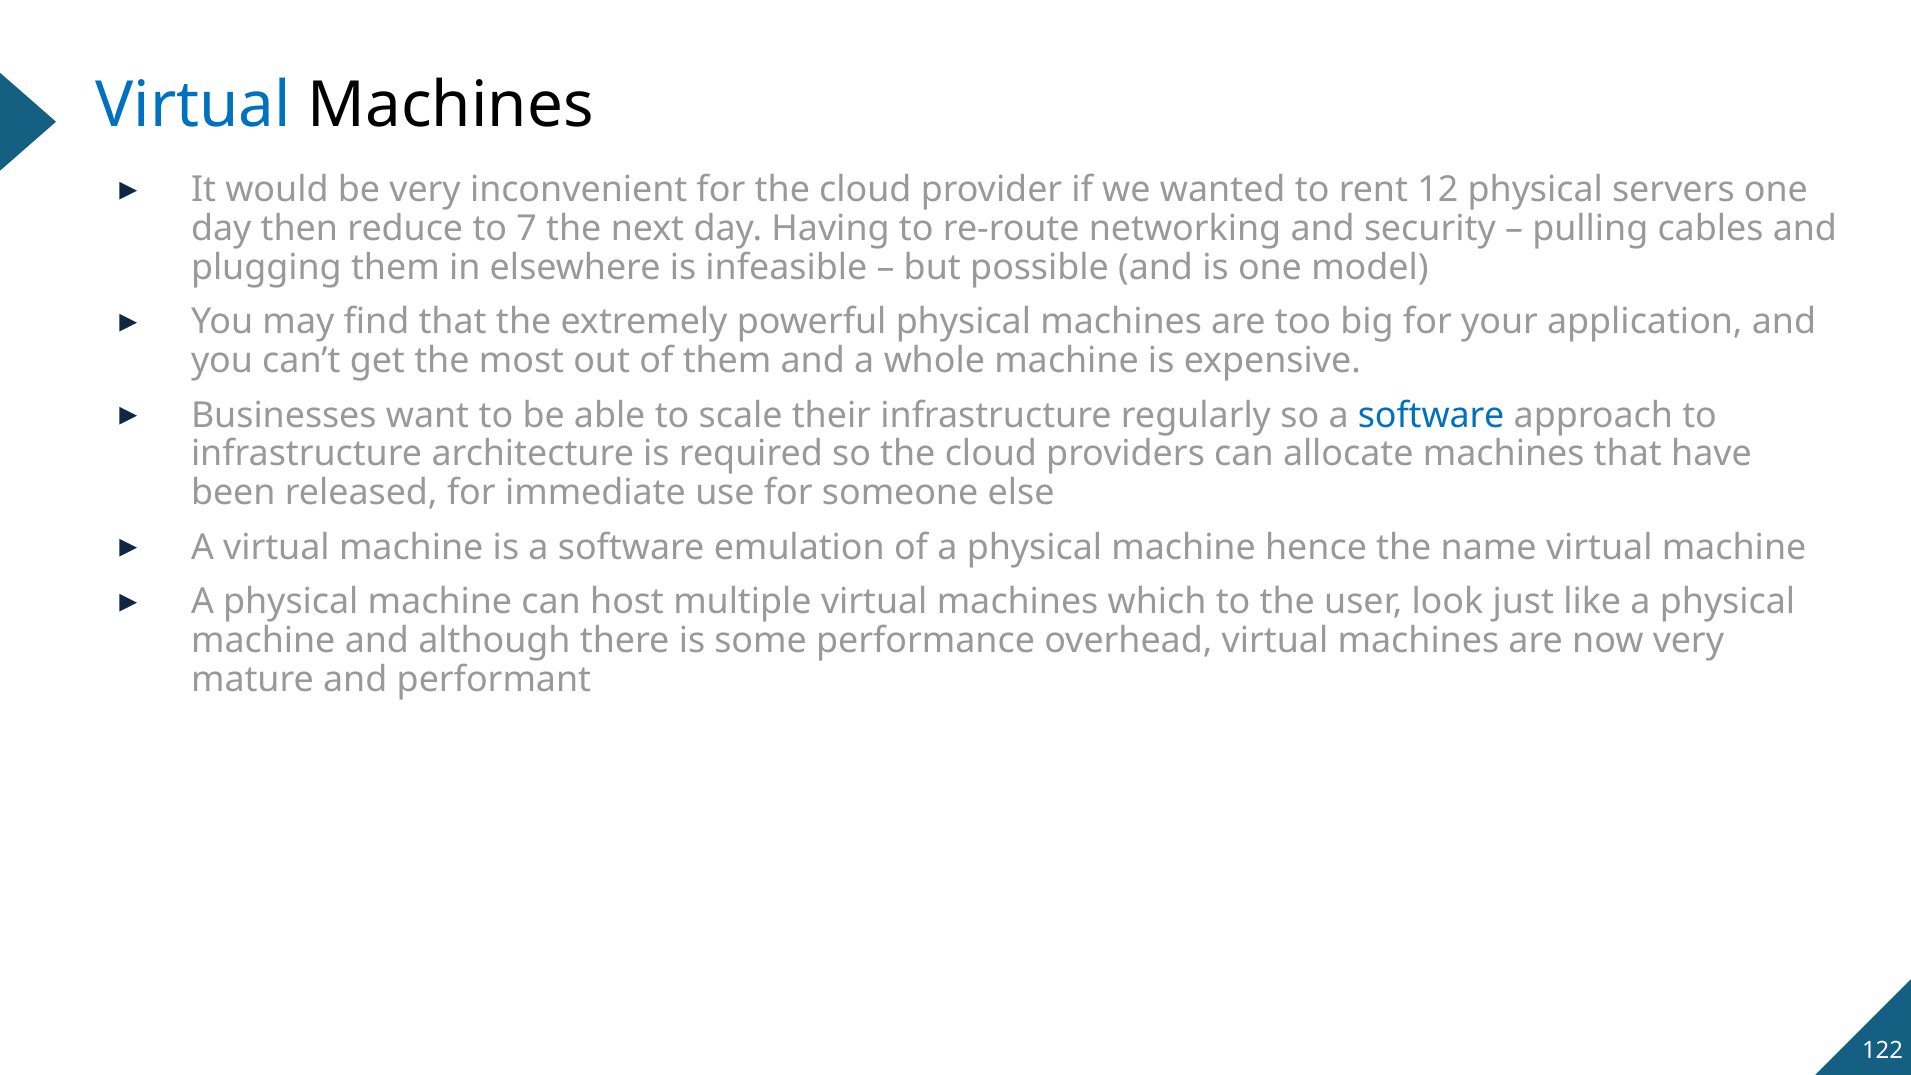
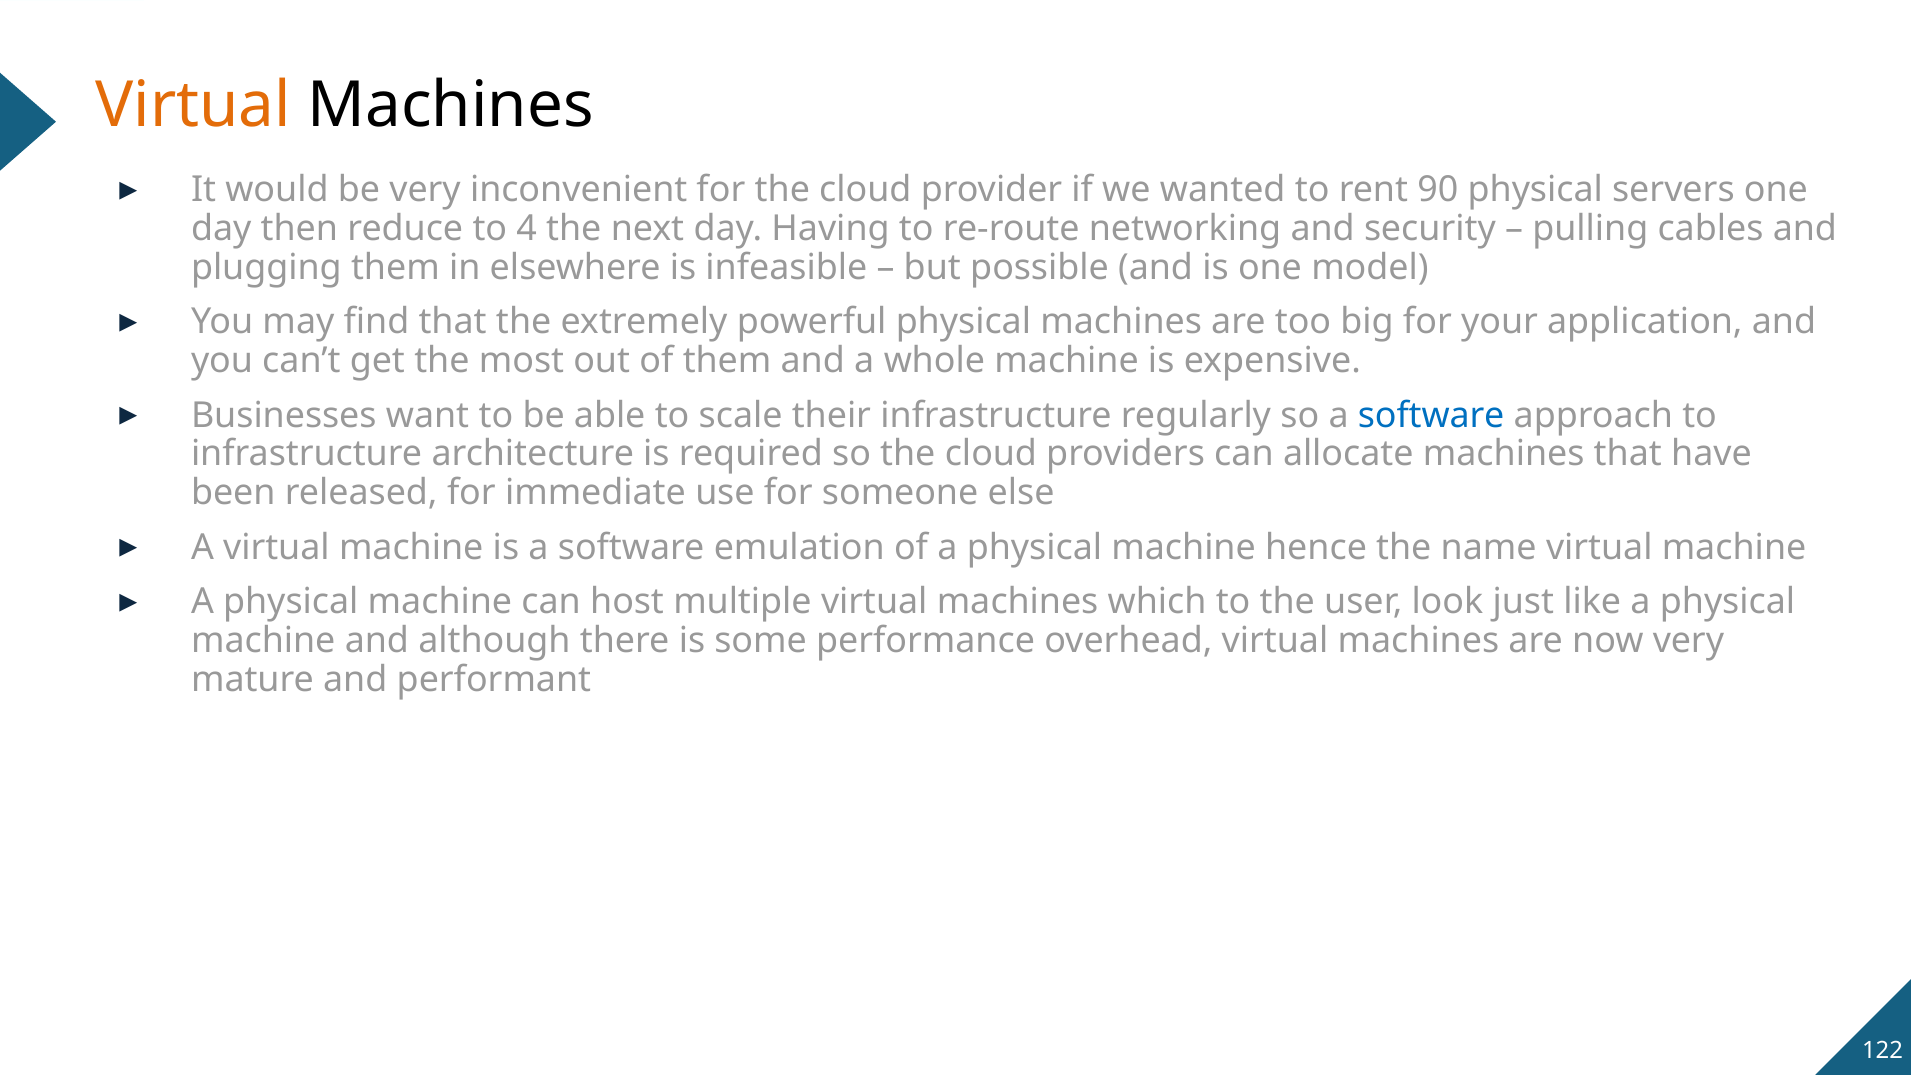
Virtual colour: blue -> orange (193, 105)
12: 12 -> 90 (1438, 190)
7: 7 -> 4 (527, 229)
